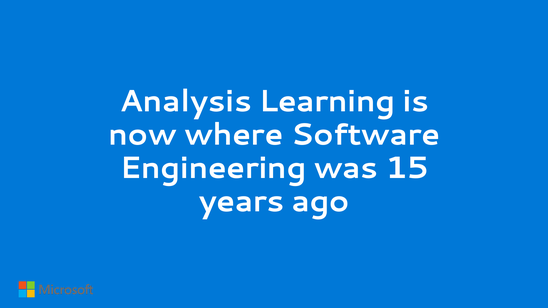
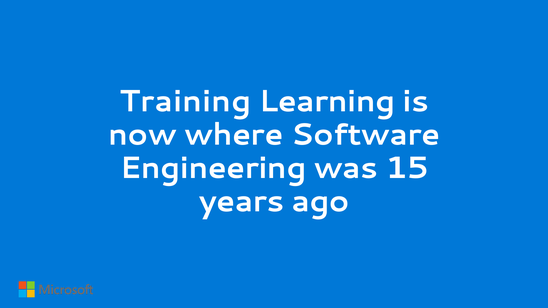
Analysis: Analysis -> Training (186, 102)
